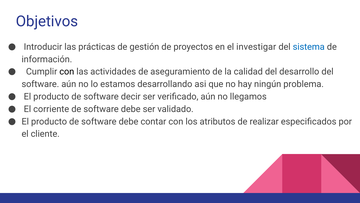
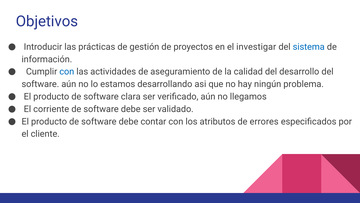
con colour: black -> blue (67, 72)
decir: decir -> clara (131, 96)
realizar: realizar -> errores (264, 121)
